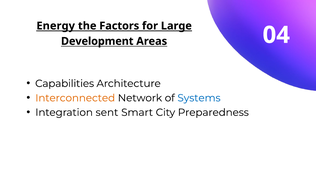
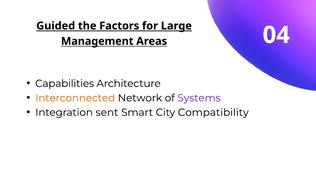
Energy: Energy -> Guided (56, 26)
Development: Development -> Management (97, 41)
Systems colour: blue -> purple (199, 98)
Preparedness: Preparedness -> Compatibility (213, 112)
